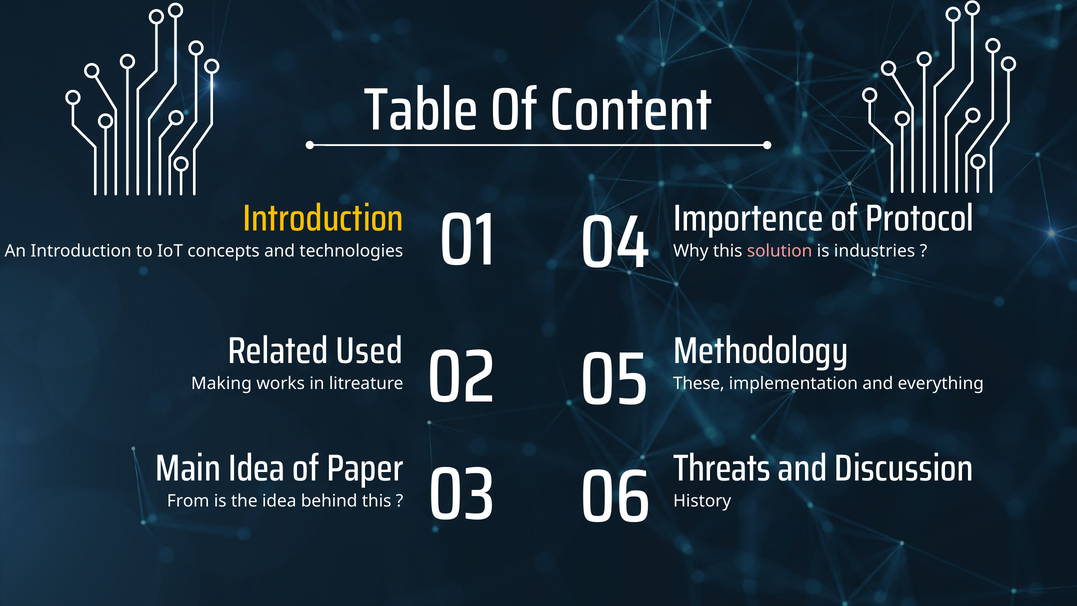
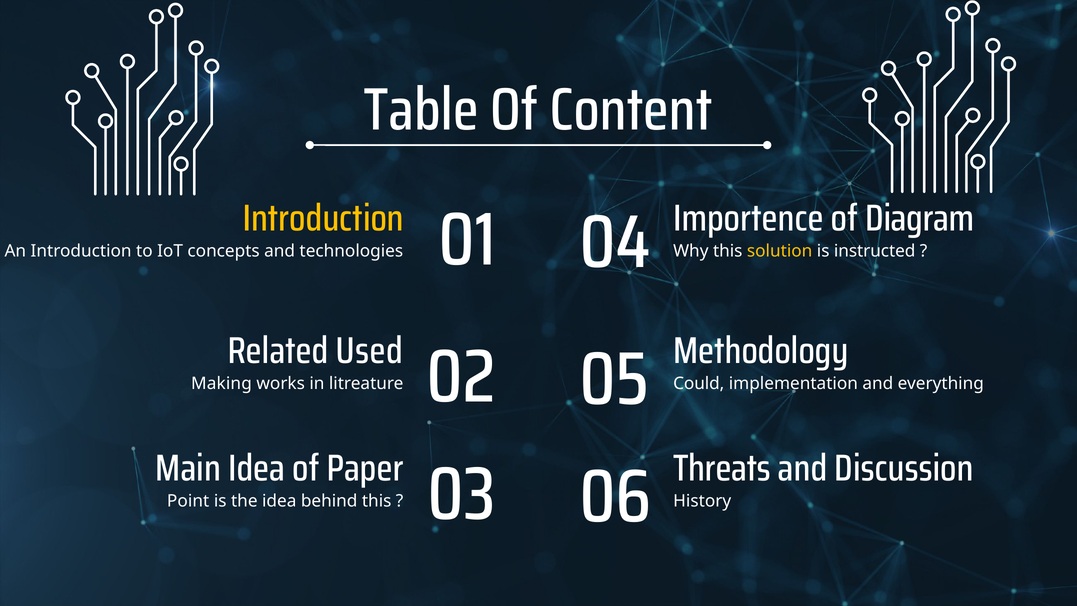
Protocol: Protocol -> Diagram (920, 218)
solution colour: pink -> yellow (780, 251)
industries: industries -> instructed (875, 251)
These: These -> Could (699, 384)
From: From -> Point (188, 501)
